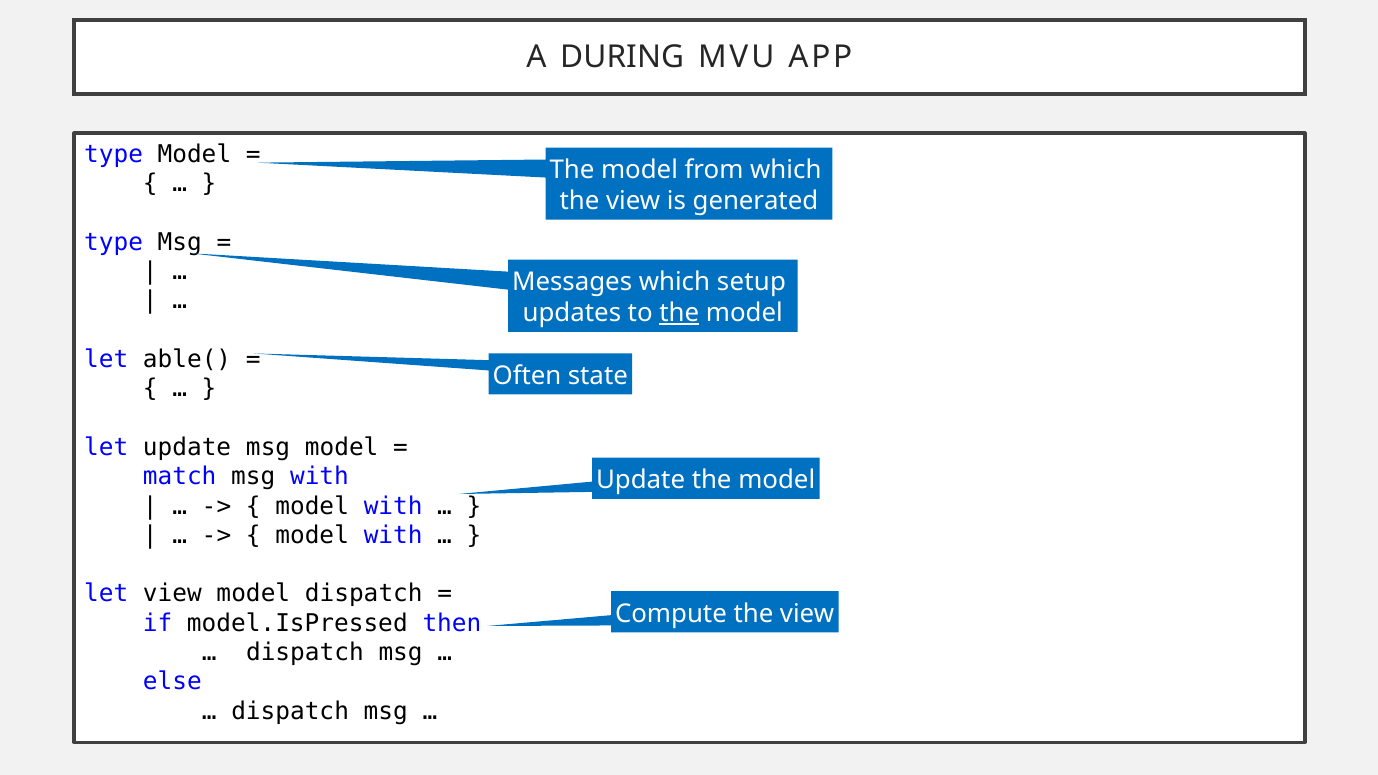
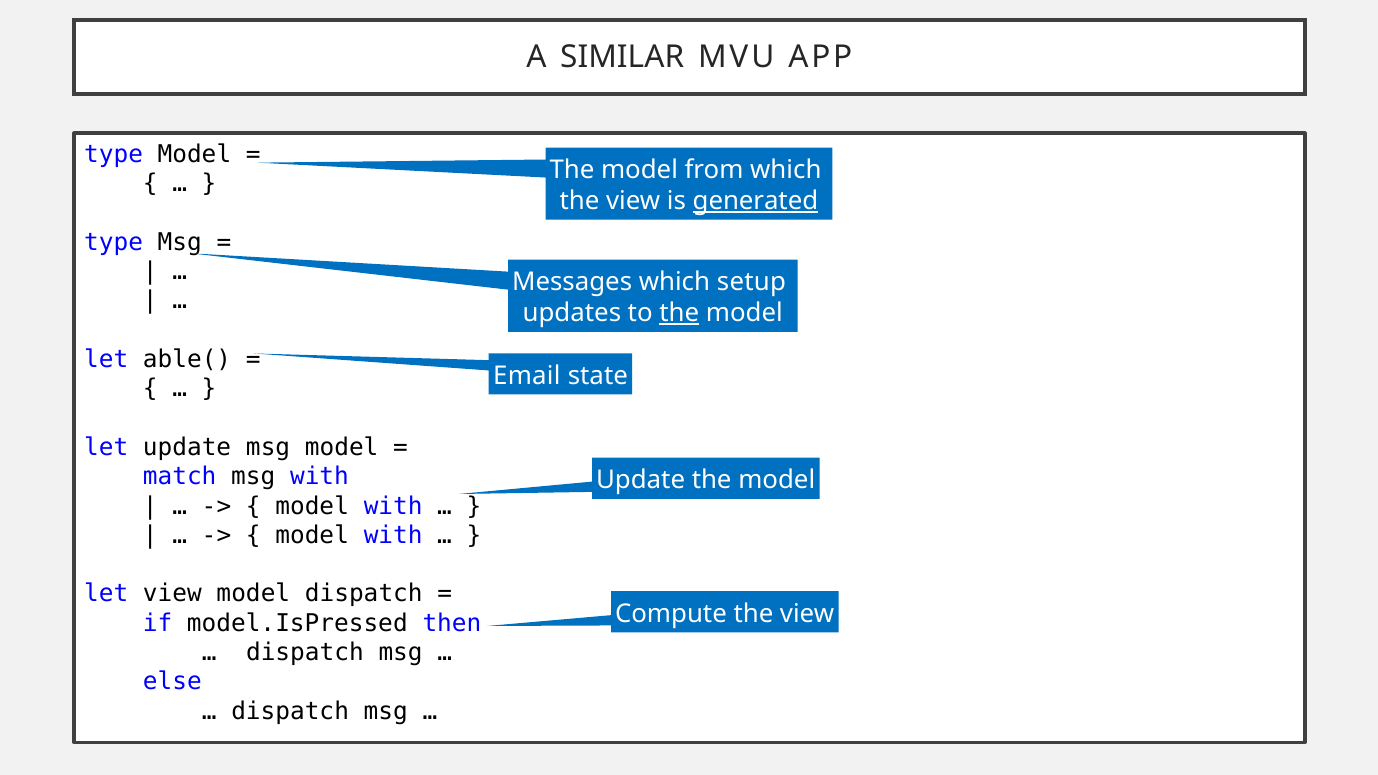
DURING: DURING -> SIMILAR (622, 58)
generated underline: none -> present (755, 201)
Often: Often -> Email (527, 376)
